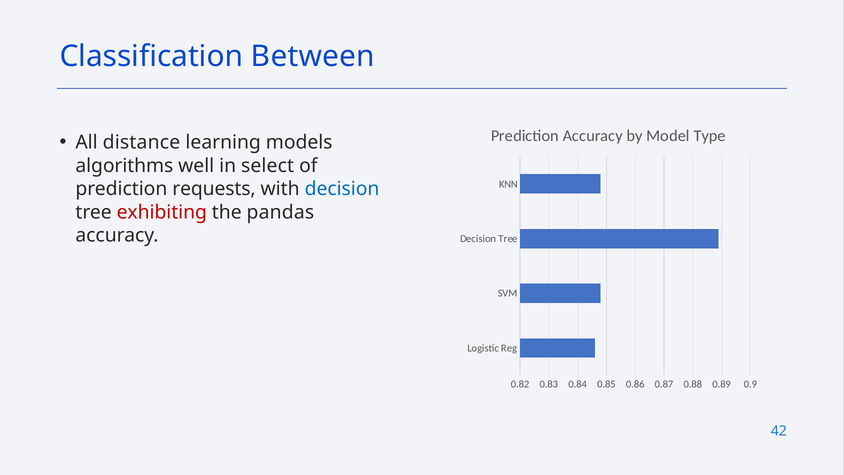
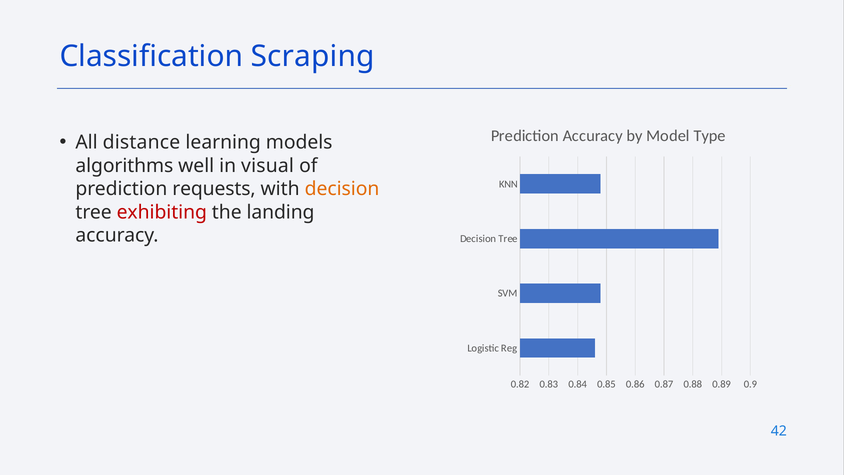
Between: Between -> Scraping (313, 56)
select: select -> visual (268, 166)
decision colour: blue -> orange (342, 189)
pandas: pandas -> landing (281, 212)
